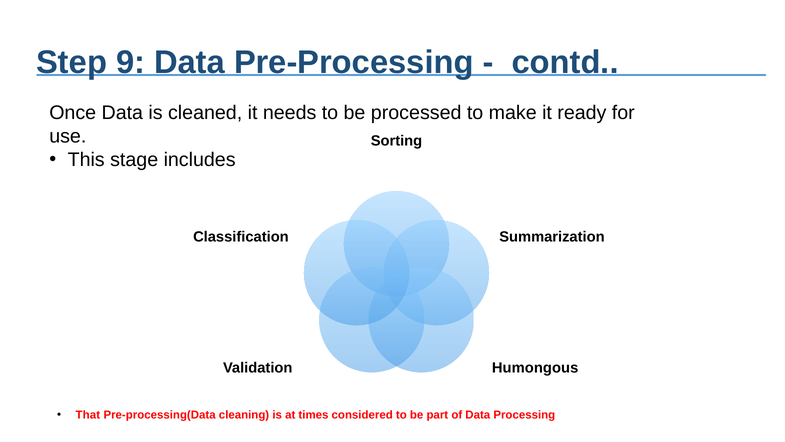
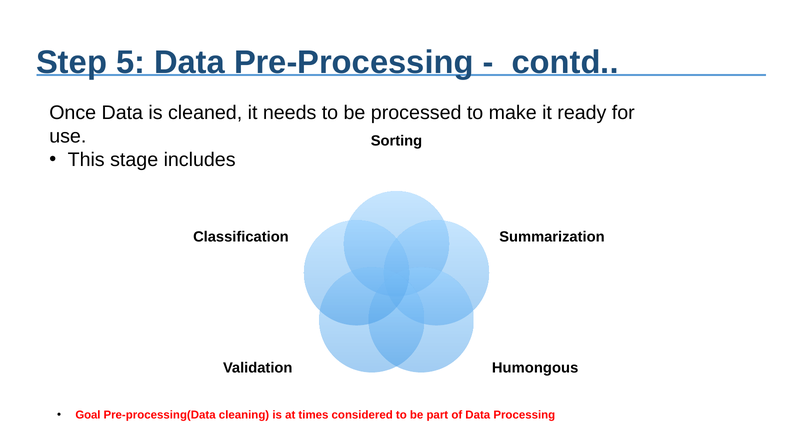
9: 9 -> 5 (131, 62)
That: That -> Goal (88, 414)
